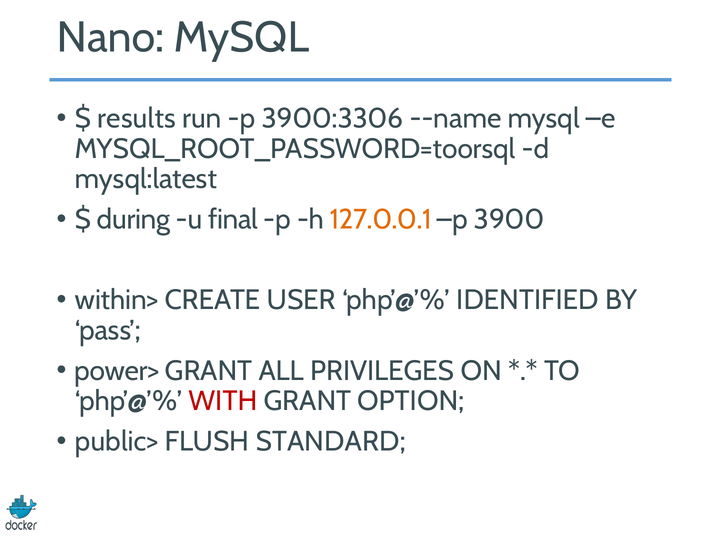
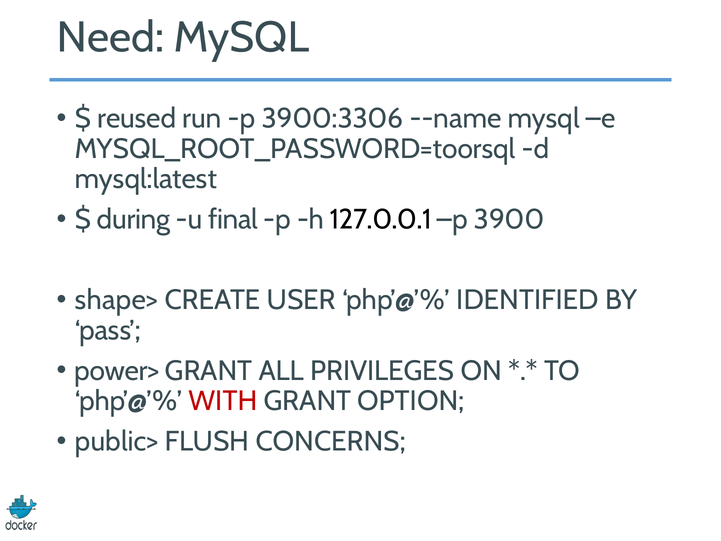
Nano: Nano -> Need (110, 38)
results: results -> reused (137, 119)
127.0.0.1 colour: orange -> black (381, 219)
within>: within> -> shape> (116, 300)
STANDARD: STANDARD -> CONCERNS (331, 441)
